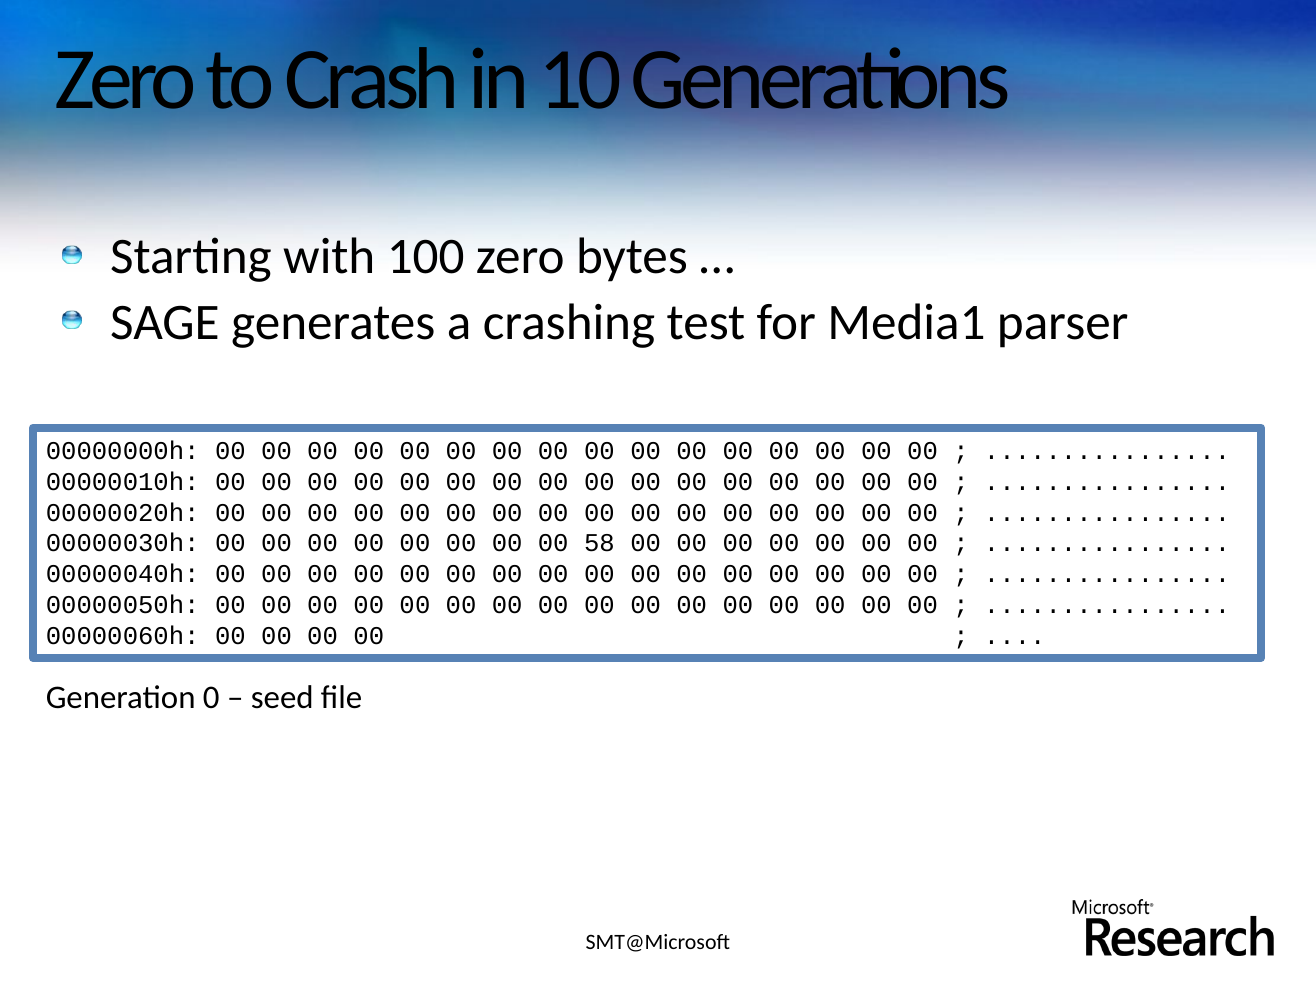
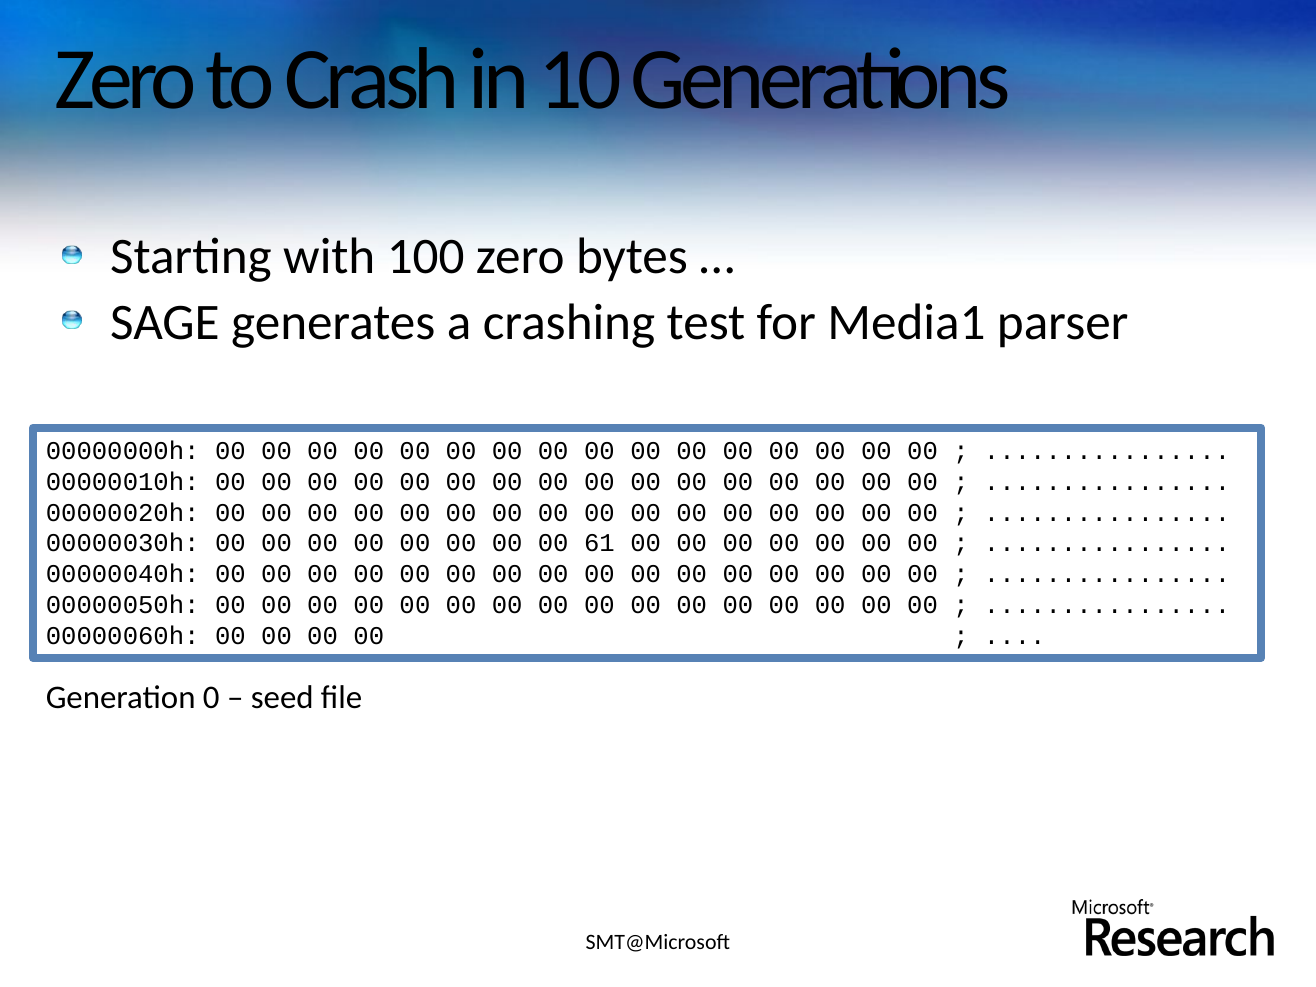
58: 58 -> 61 (599, 543)
